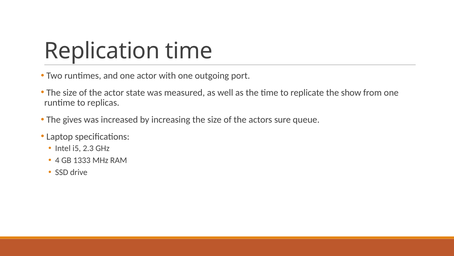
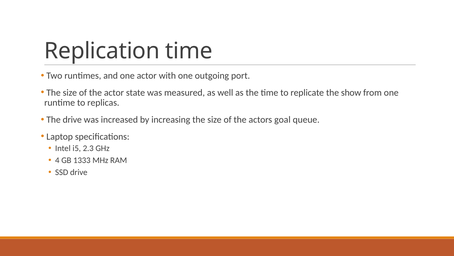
The gives: gives -> drive (72, 119)
sure: sure -> goal (282, 119)
